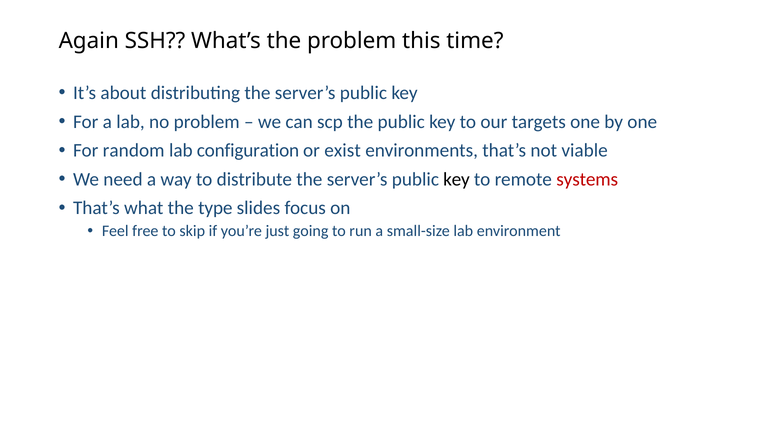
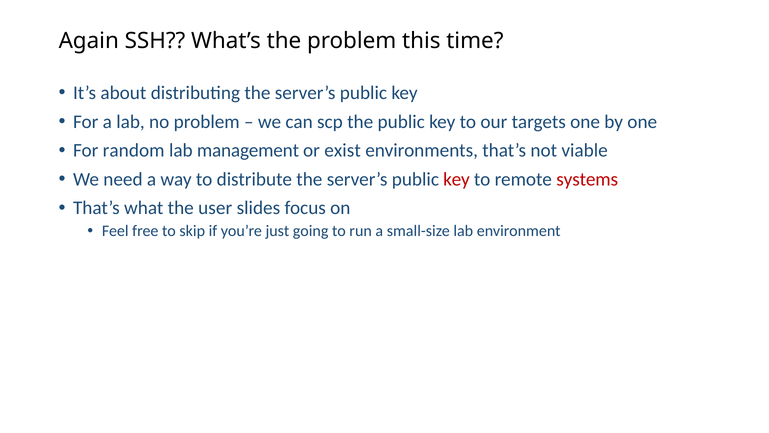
configuration: configuration -> management (248, 150)
key colour: black -> red (457, 179)
type: type -> user (215, 208)
